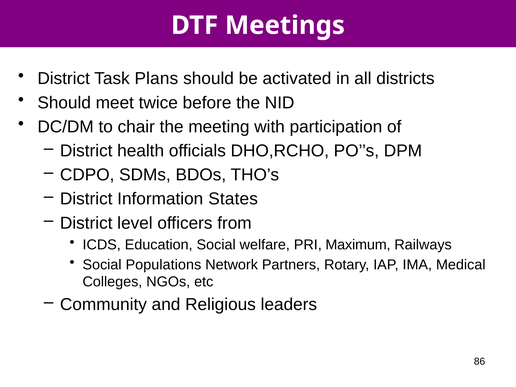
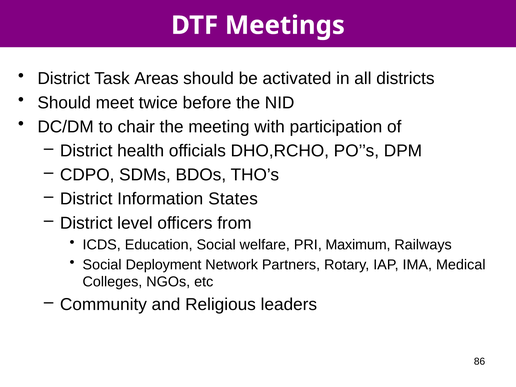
Plans: Plans -> Areas (157, 79)
Populations: Populations -> Deployment (164, 265)
